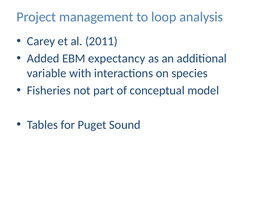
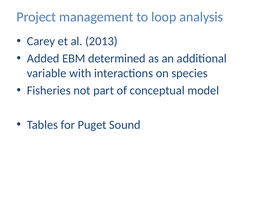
2011: 2011 -> 2013 (101, 41)
expectancy: expectancy -> determined (117, 59)
